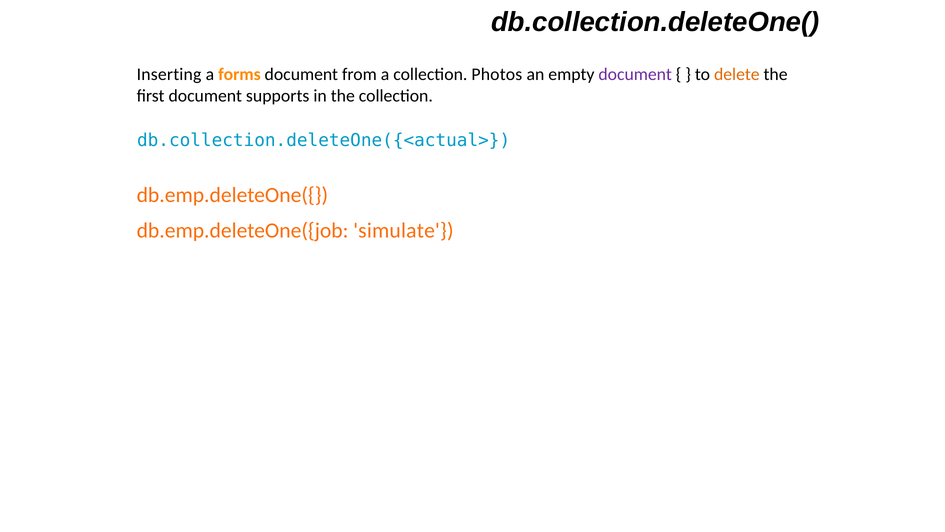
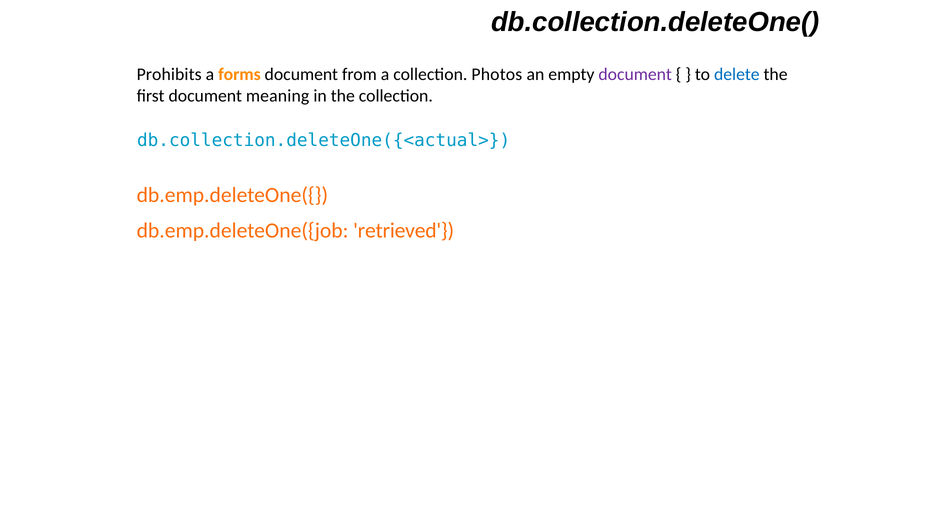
Inserting: Inserting -> Prohibits (169, 74)
delete colour: orange -> blue (737, 74)
supports: supports -> meaning (278, 96)
simulate: simulate -> retrieved (404, 231)
